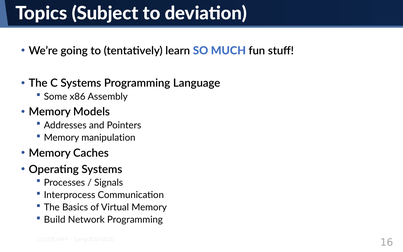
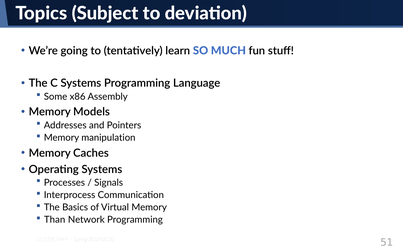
Build: Build -> Than (55, 220)
16: 16 -> 51 (387, 243)
